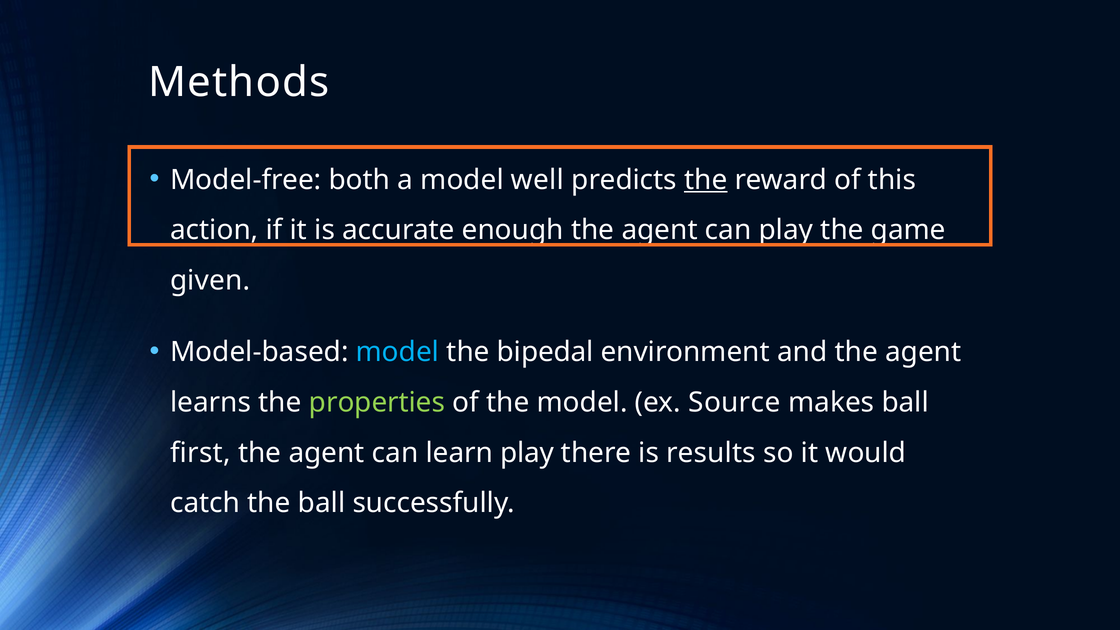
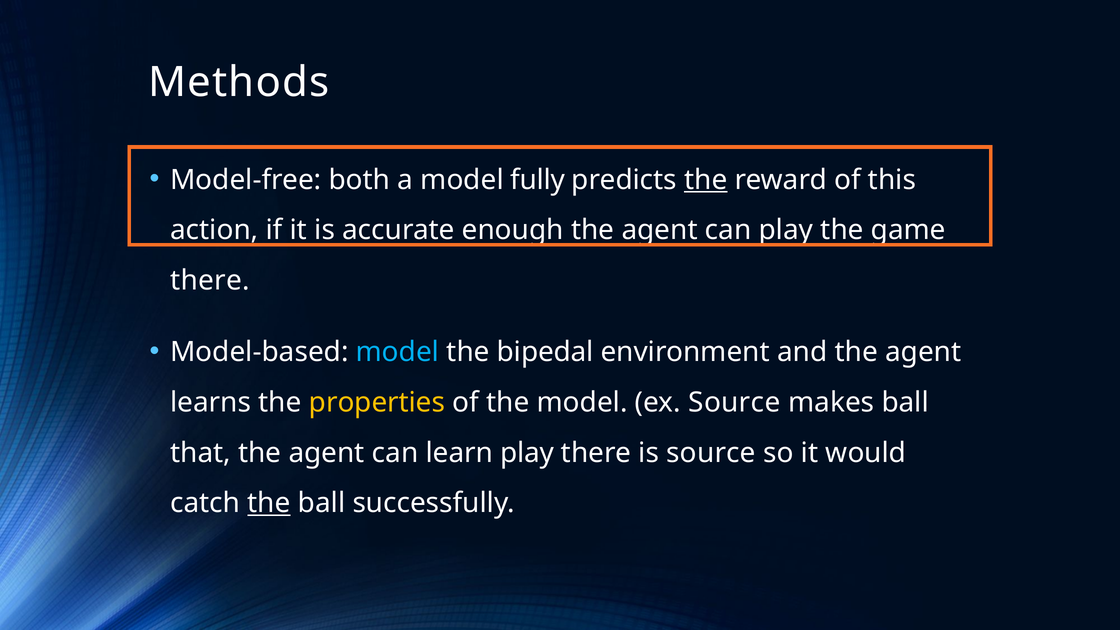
well: well -> fully (538, 180)
given: given -> there (210, 281)
properties colour: light green -> yellow (377, 402)
first: first -> that (200, 453)
is results: results -> source (711, 453)
the underline: none -> present (269, 503)
